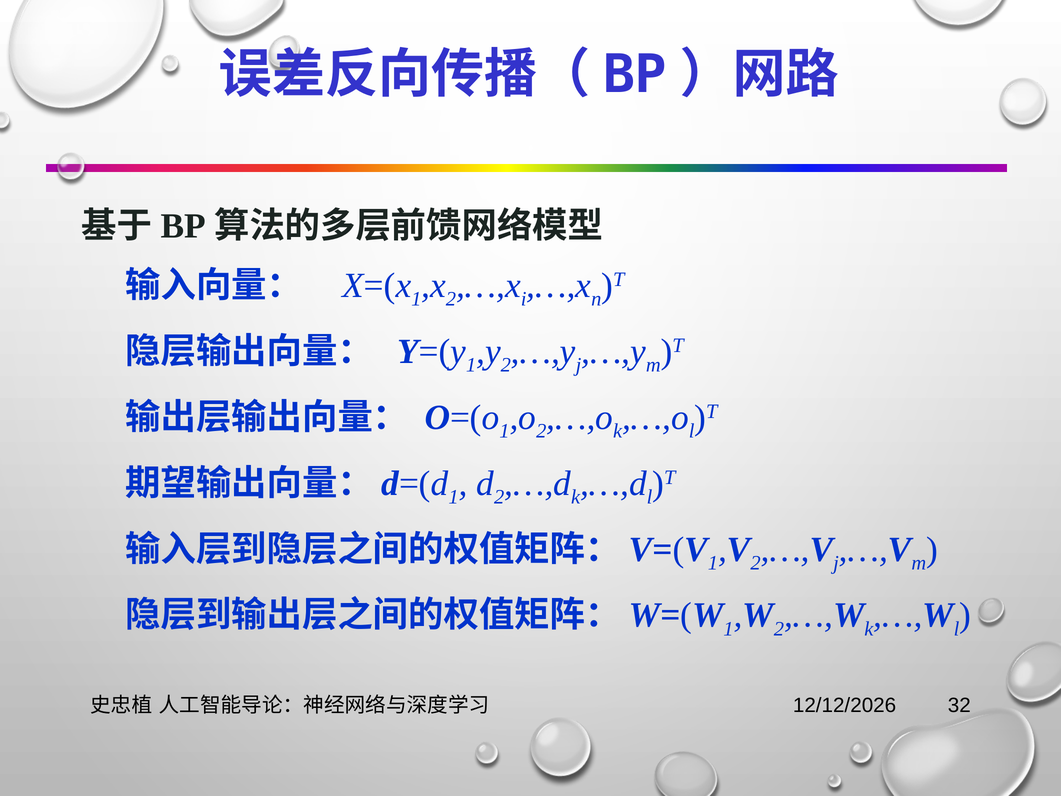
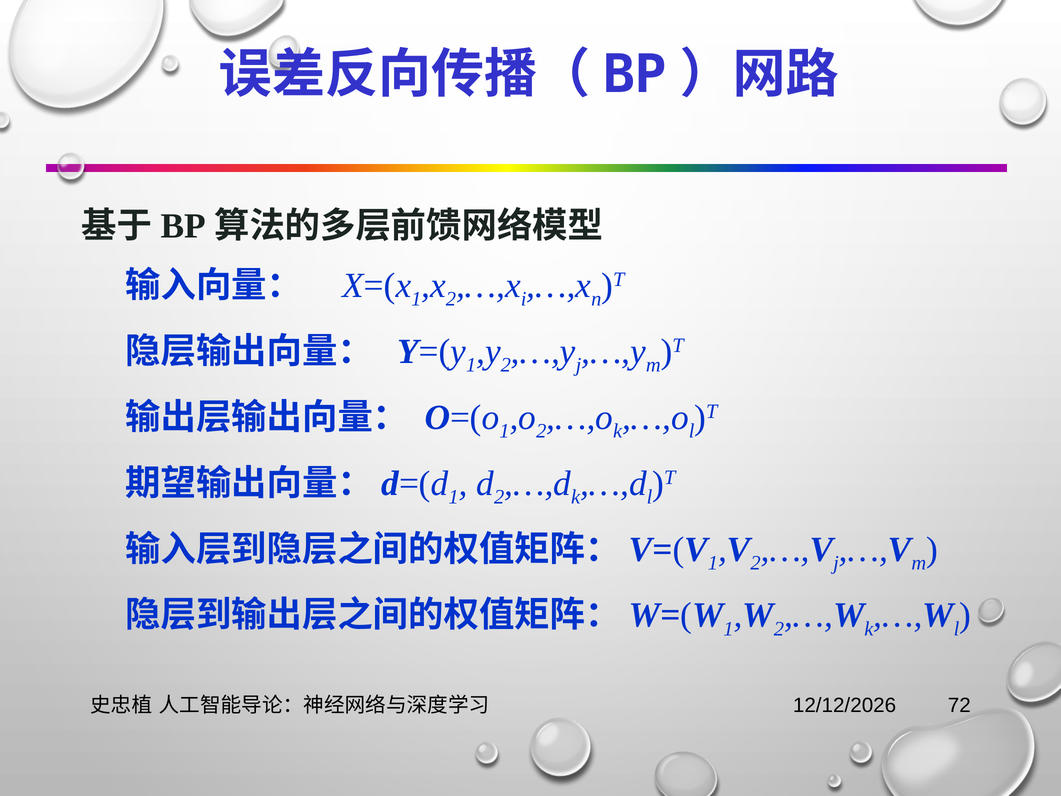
32: 32 -> 72 (959, 705)
